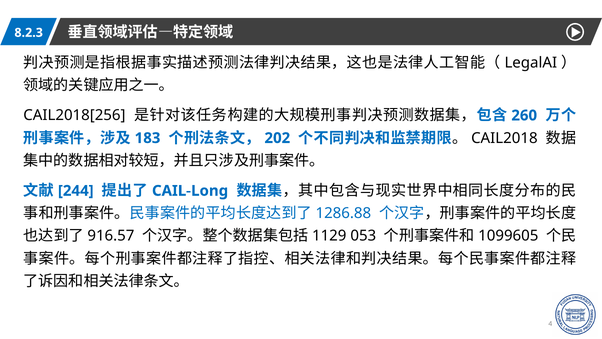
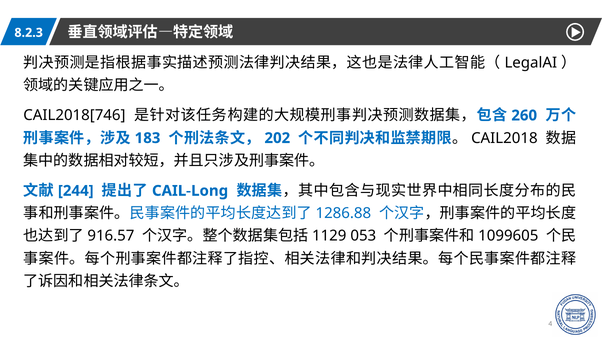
CAIL2018[256: CAIL2018[256 -> CAIL2018[746 (74, 115)
